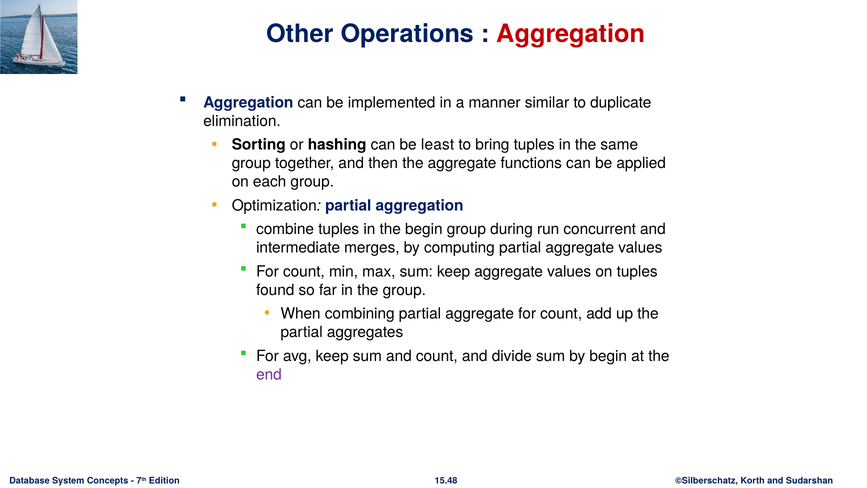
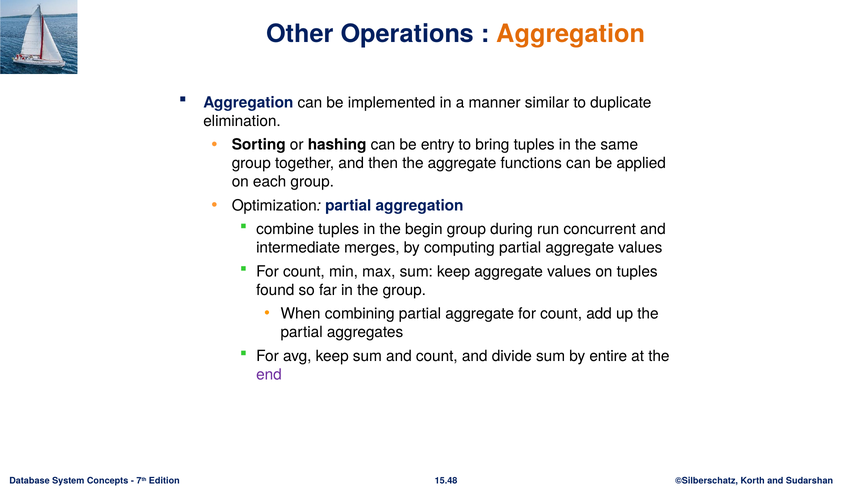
Aggregation colour: red -> orange (571, 34)
least: least -> entry (438, 145)
by begin: begin -> entire (608, 356)
